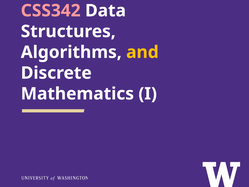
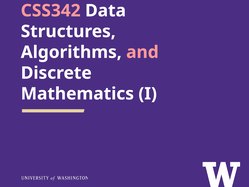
and colour: yellow -> pink (142, 52)
